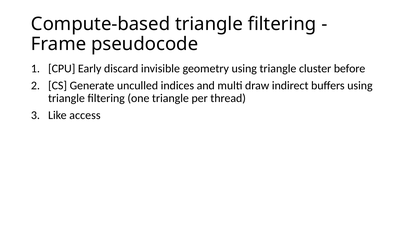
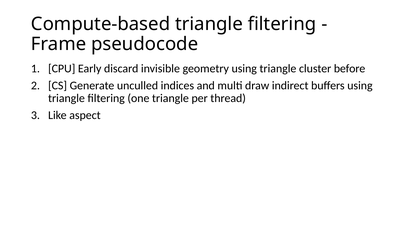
access: access -> aspect (85, 115)
